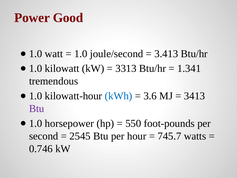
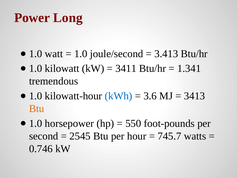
Good: Good -> Long (68, 18)
3313: 3313 -> 3411 (126, 68)
Btu colour: purple -> orange (37, 108)
